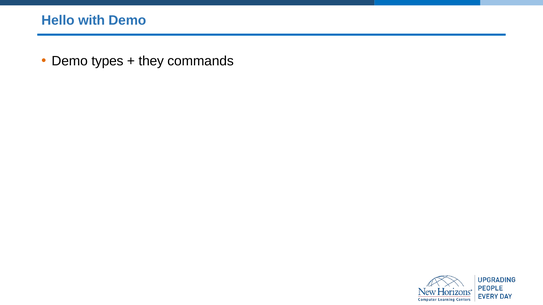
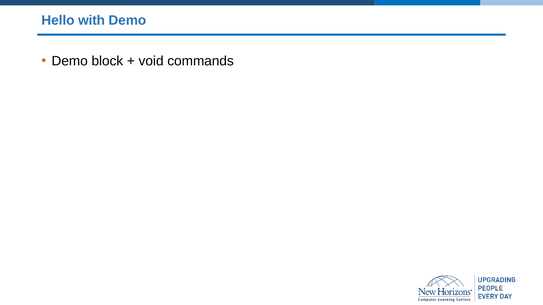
types: types -> block (107, 61)
they: they -> void (151, 61)
